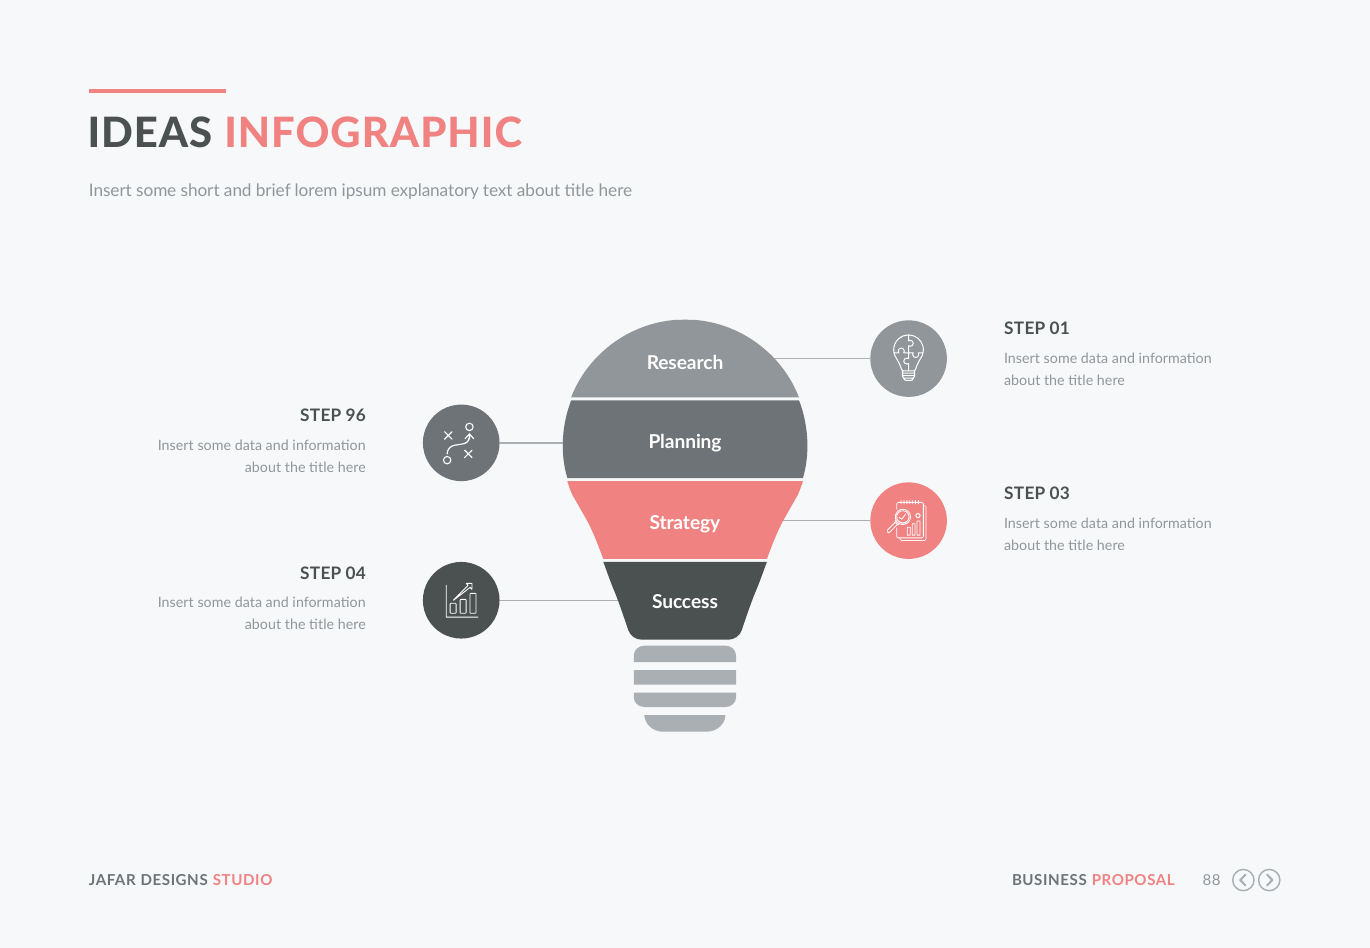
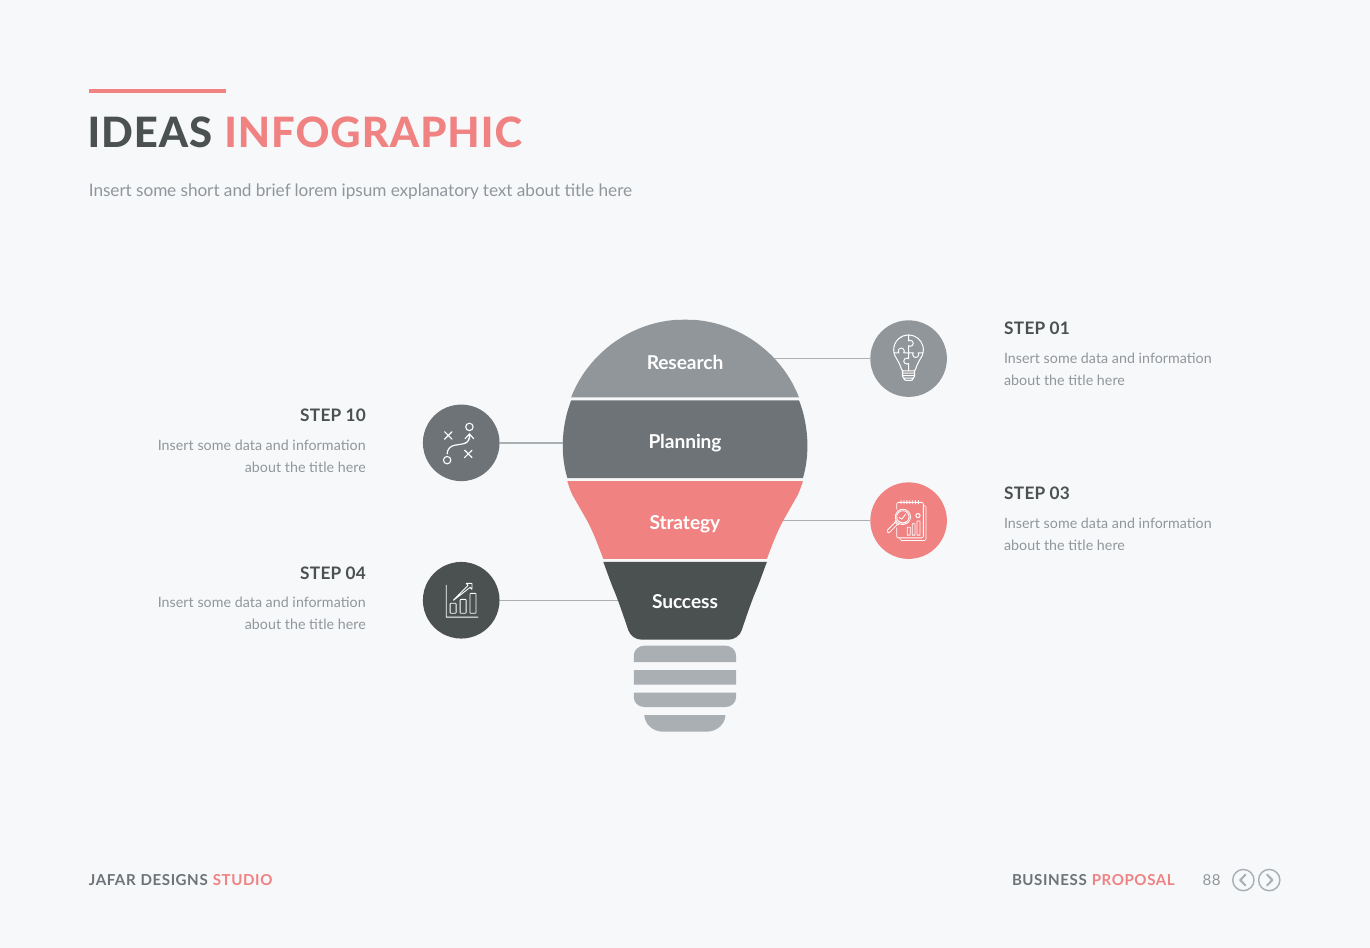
96: 96 -> 10 (356, 416)
